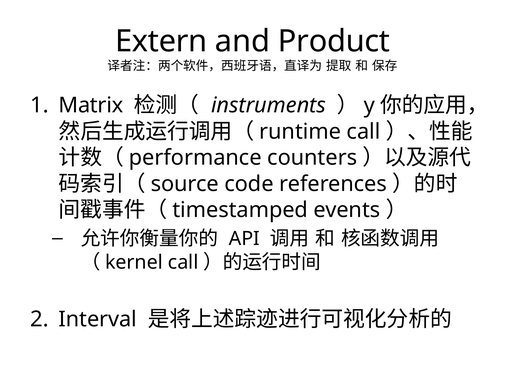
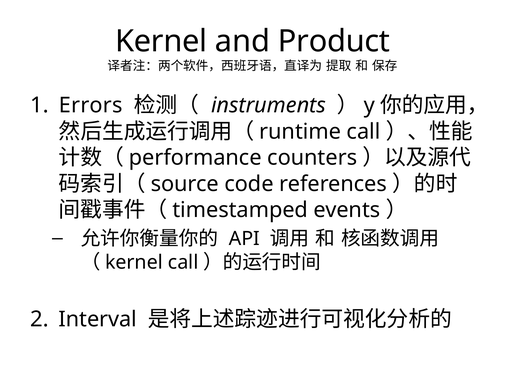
Extern: Extern -> Kernel (161, 41)
Matrix: Matrix -> Errors (91, 105)
